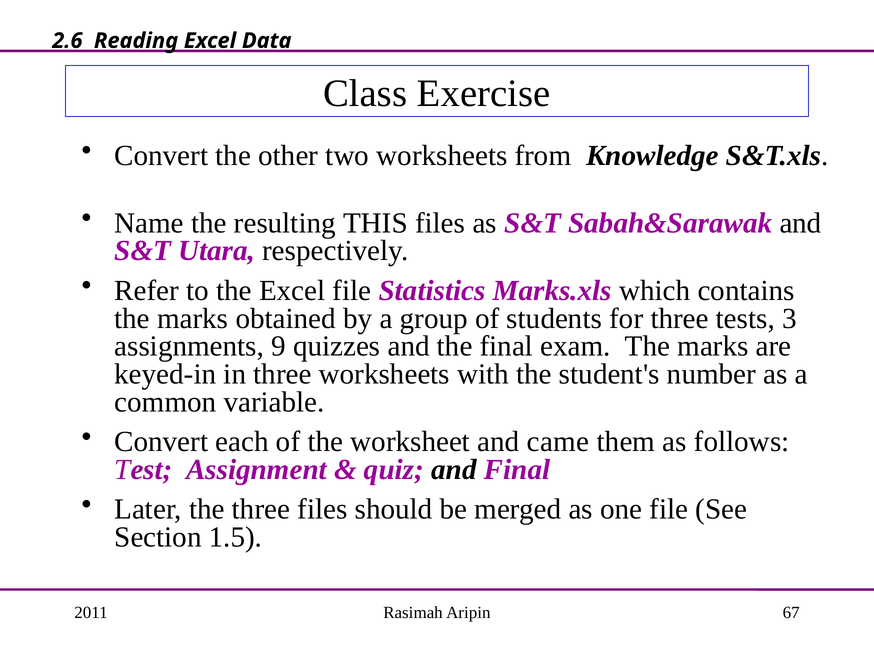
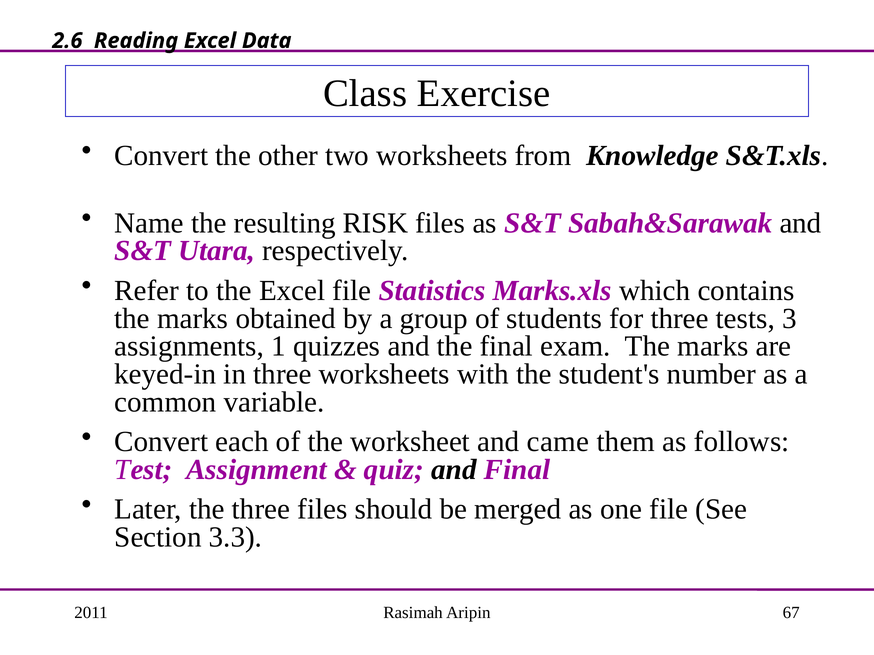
THIS: THIS -> RISK (376, 223)
9: 9 -> 1 (278, 347)
1.5: 1.5 -> 3.3 (236, 538)
